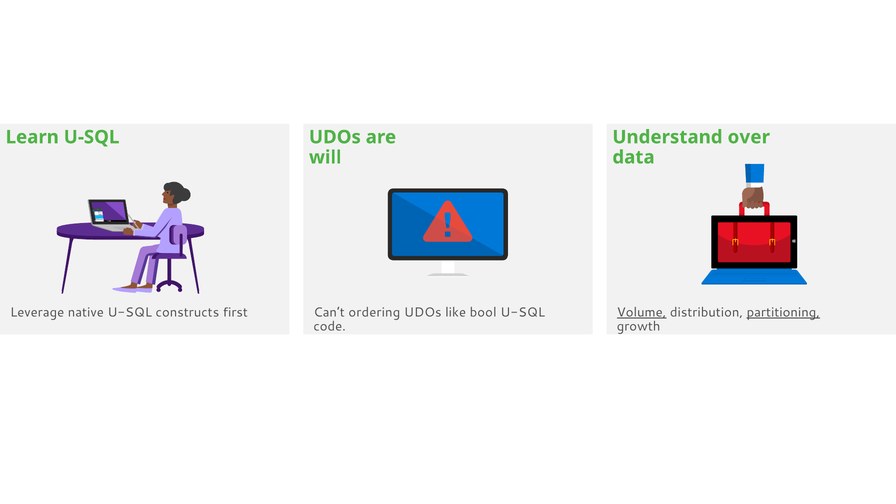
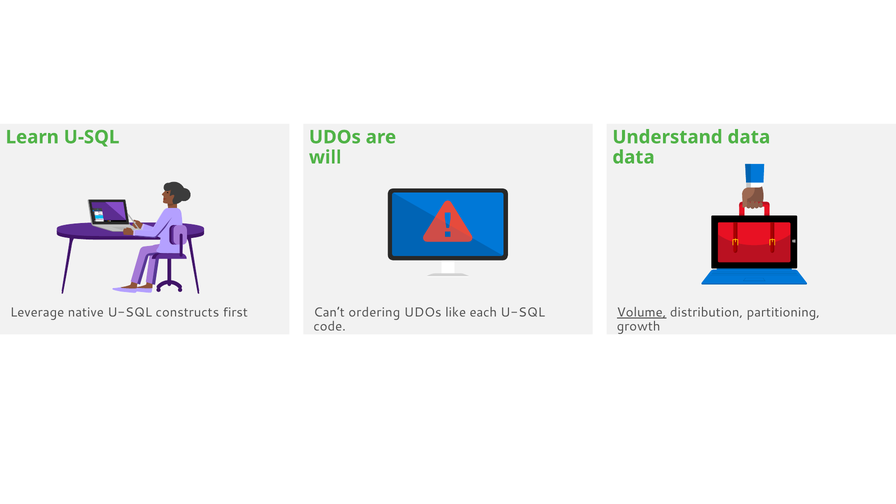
Understand over: over -> data (749, 137)
bool: bool -> each (483, 312)
partitioning underline: present -> none (783, 312)
